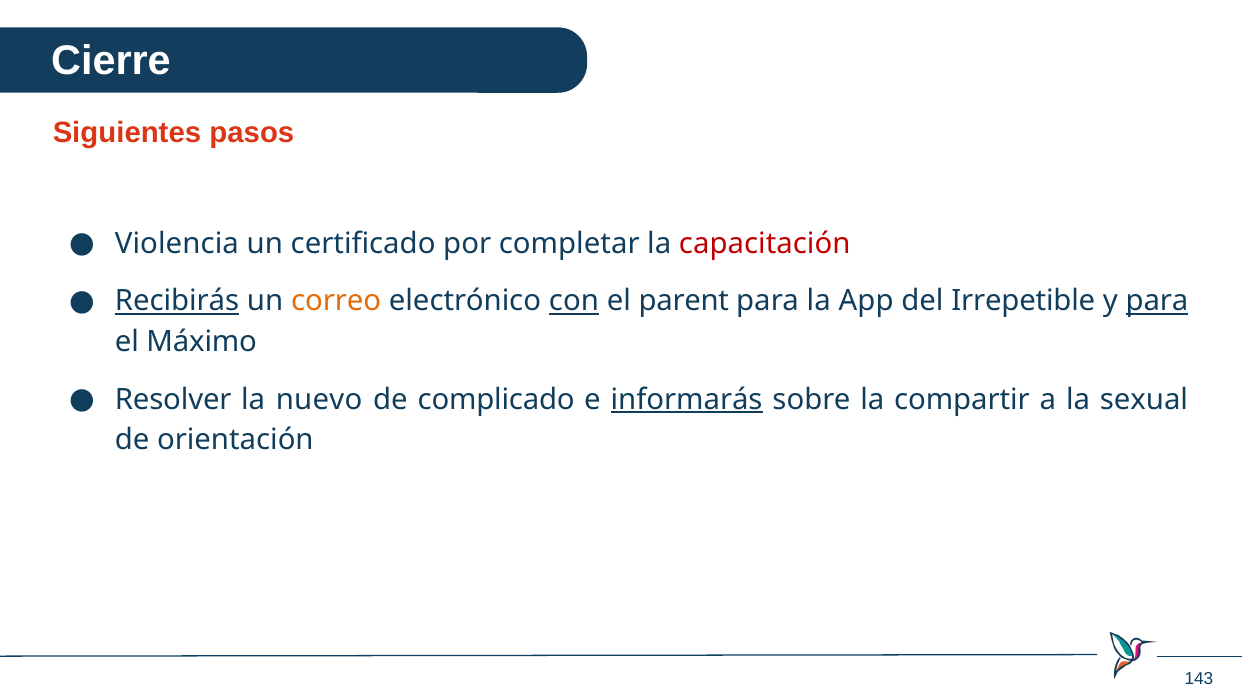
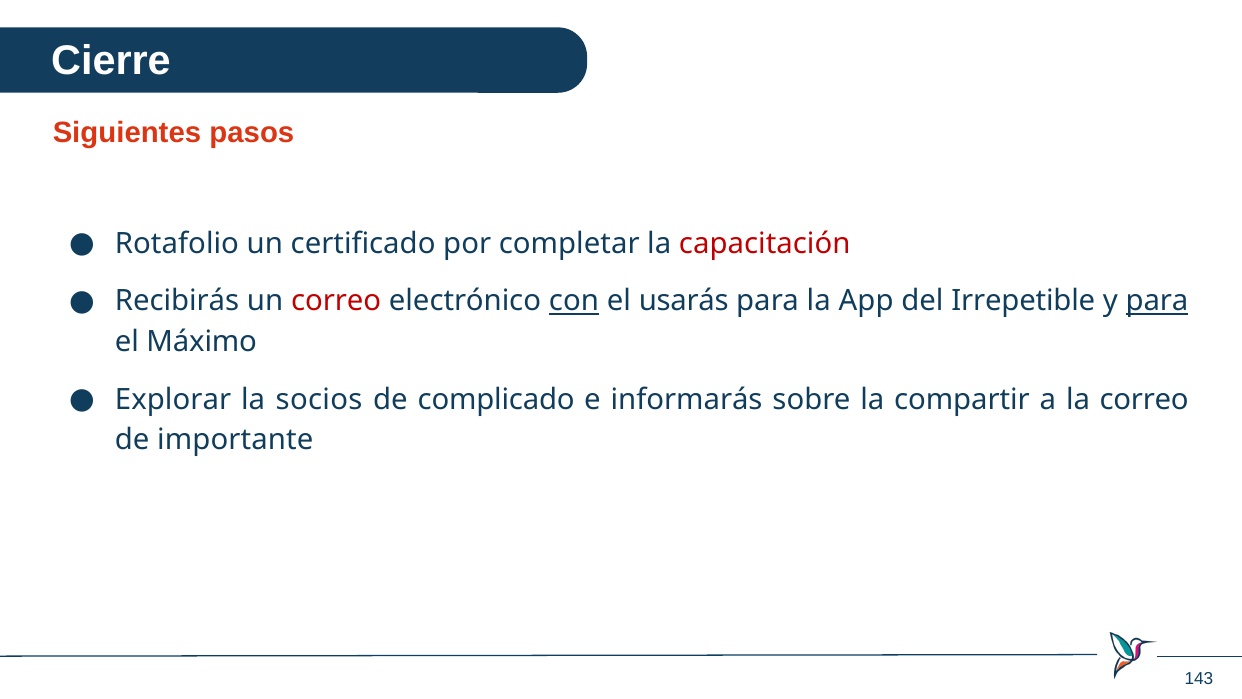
Violencia: Violencia -> Rotafolio (177, 243)
Recibirás underline: present -> none (177, 301)
correo colour: orange -> red (336, 301)
parent: parent -> usarás (684, 301)
Resolver: Resolver -> Explorar (173, 399)
nuevo: nuevo -> socios (319, 399)
informarás underline: present -> none (687, 399)
la sexual: sexual -> correo (1144, 399)
orientación: orientación -> importante (235, 440)
